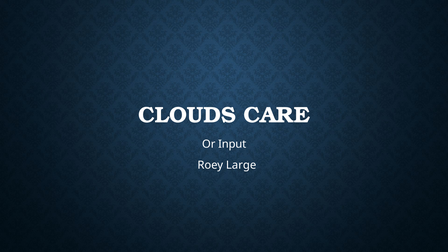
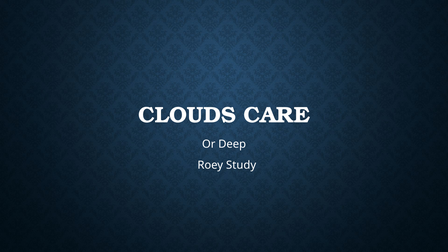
Input: Input -> Deep (232, 144)
Large: Large -> Study (241, 165)
